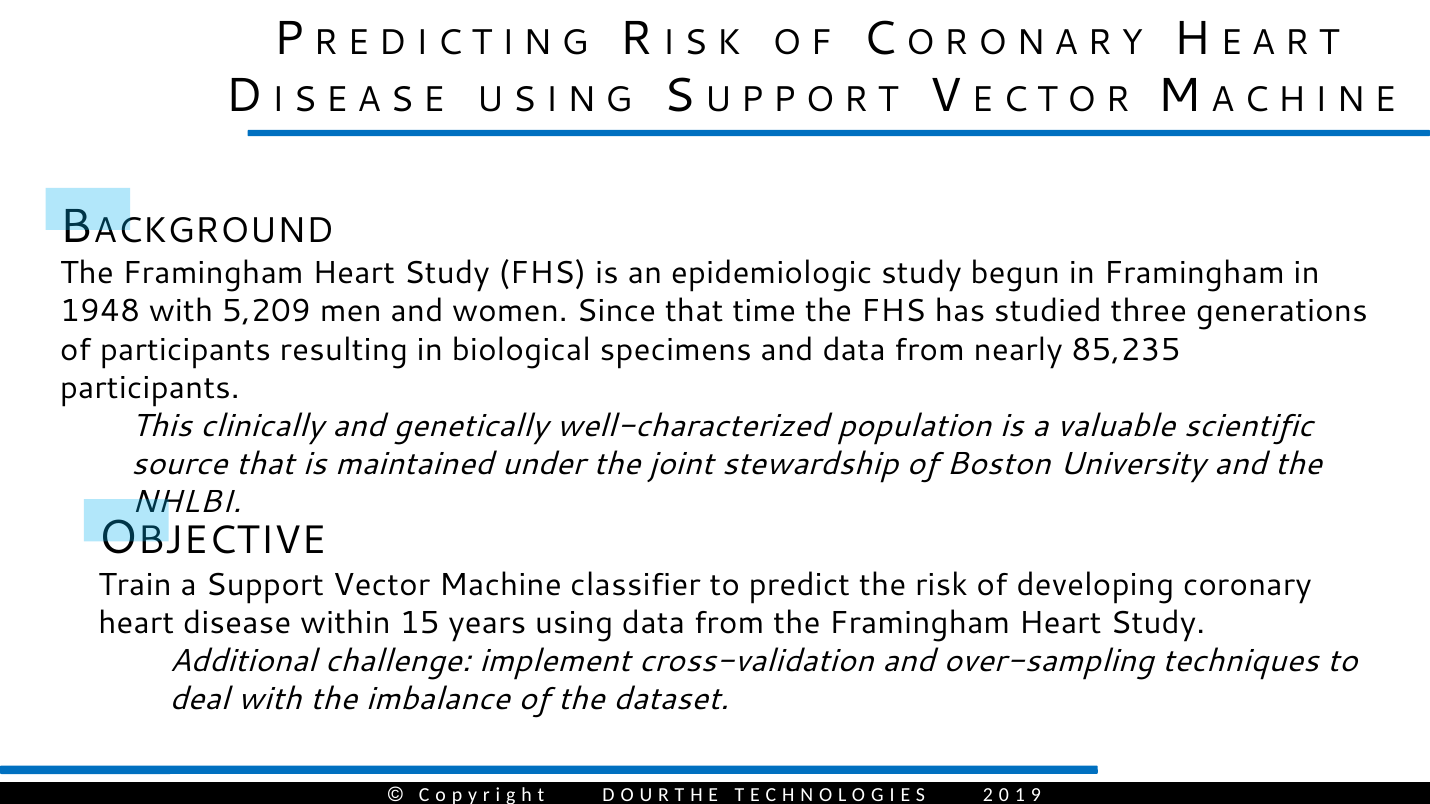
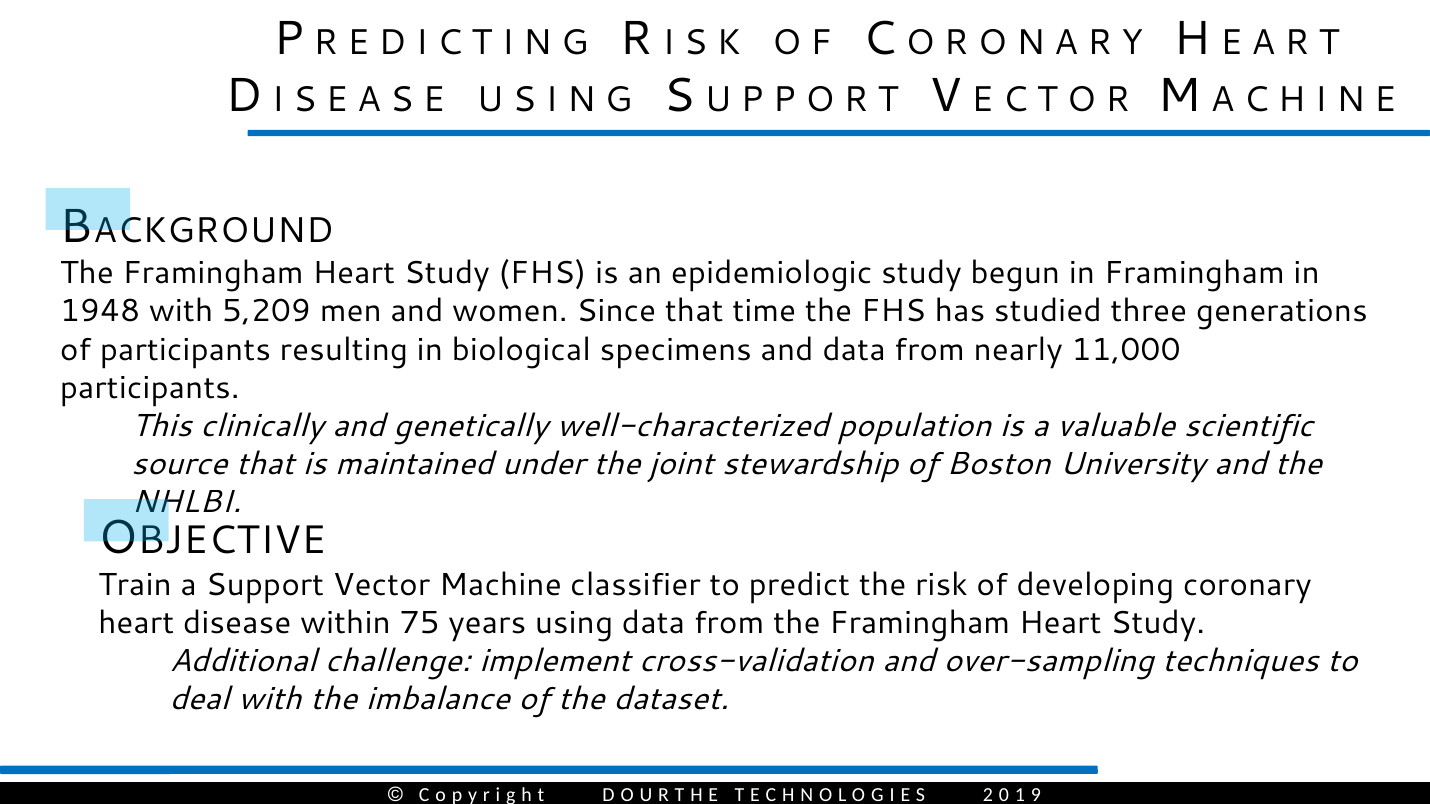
85,235: 85,235 -> 11,000 (1126, 350)
15: 15 -> 75 (420, 623)
